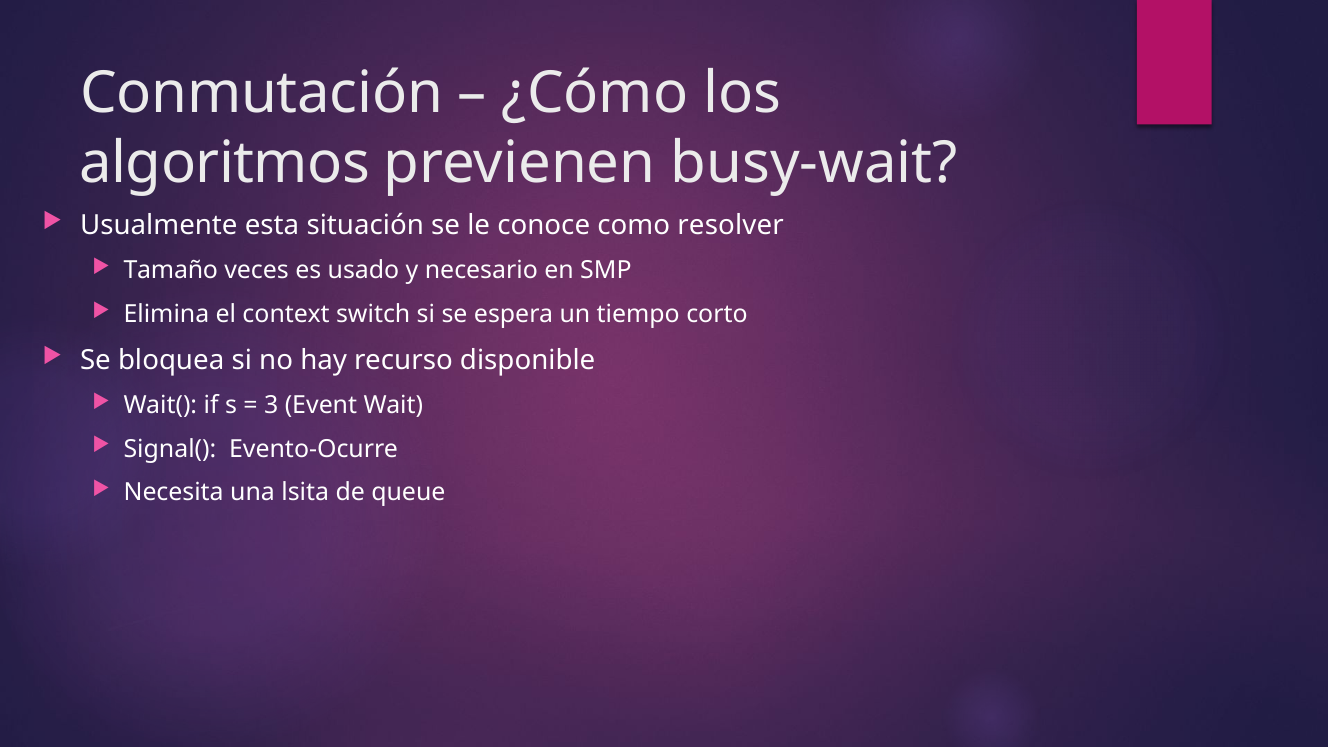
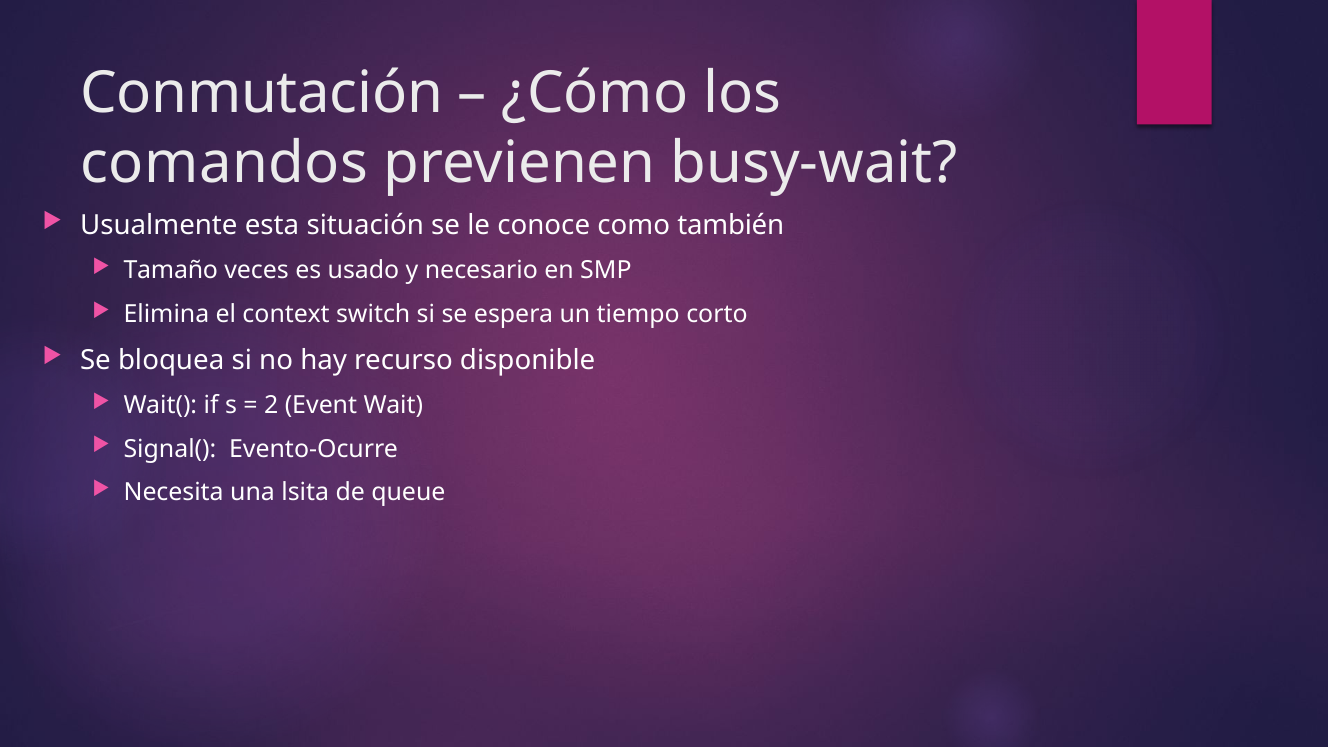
algoritmos: algoritmos -> comandos (224, 163)
resolver: resolver -> también (731, 225)
3: 3 -> 2 (271, 405)
